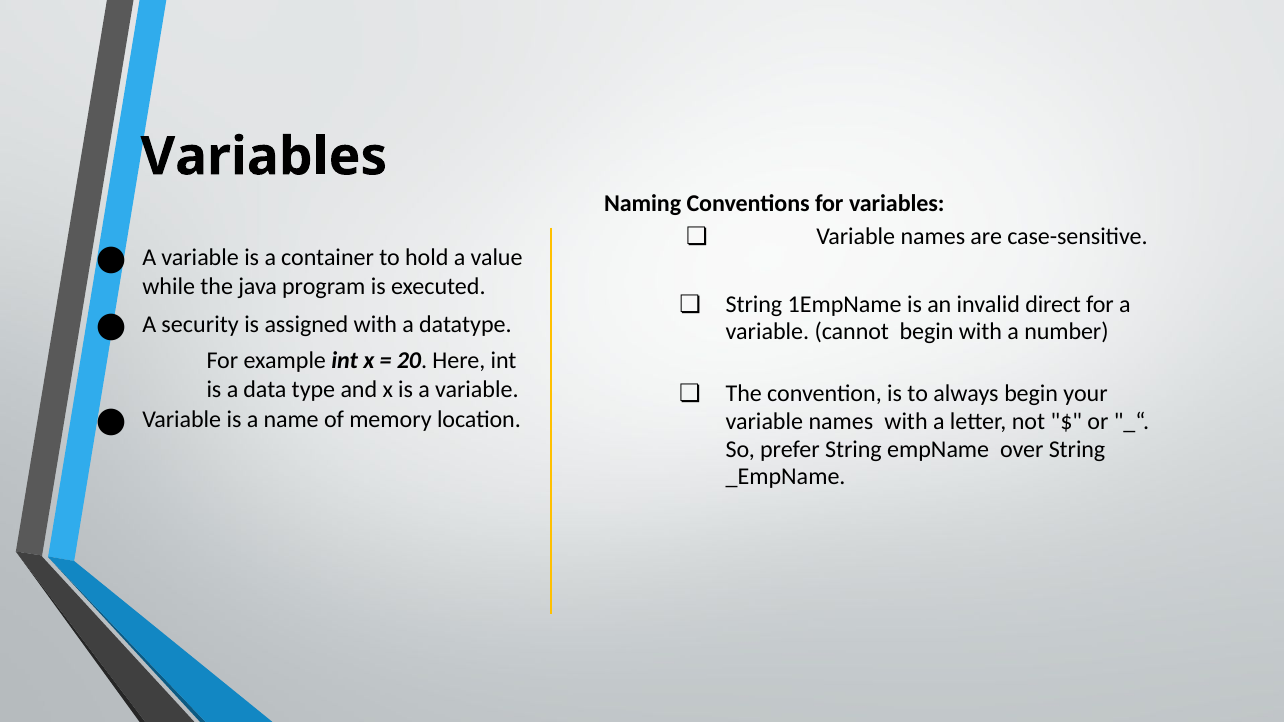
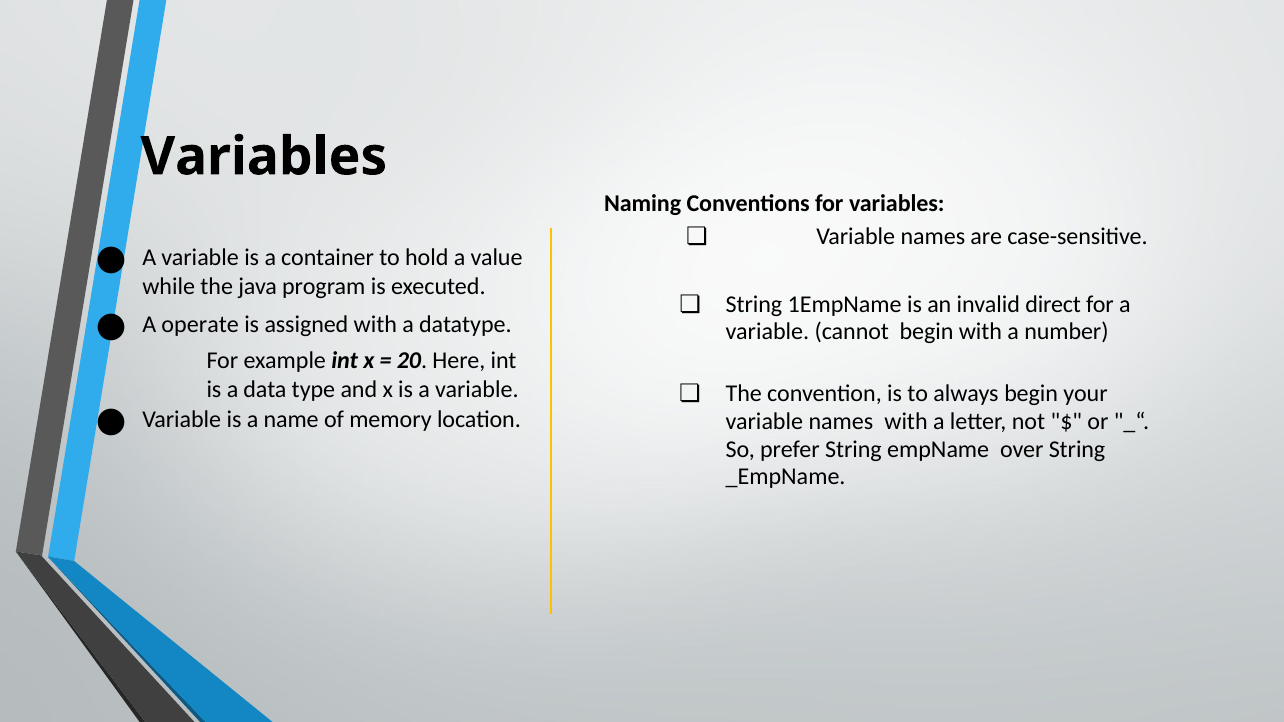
security: security -> operate (200, 324)
